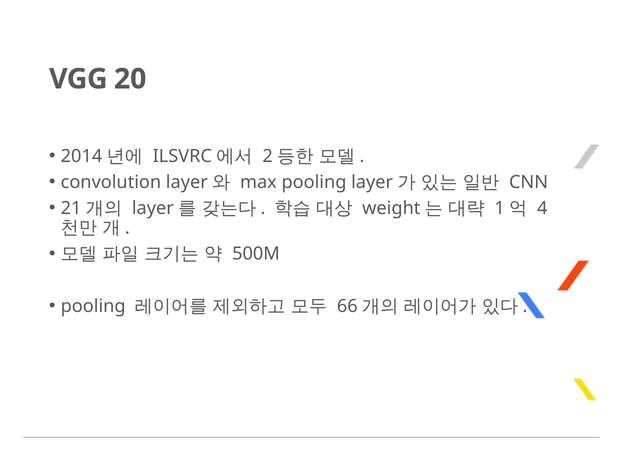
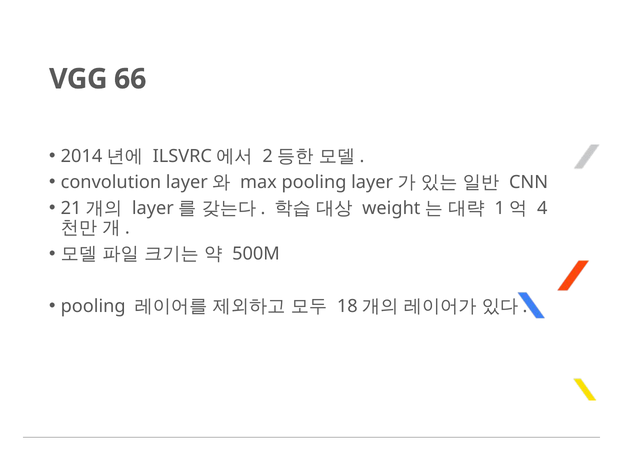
20: 20 -> 66 (130, 79)
66: 66 -> 18 (347, 306)
